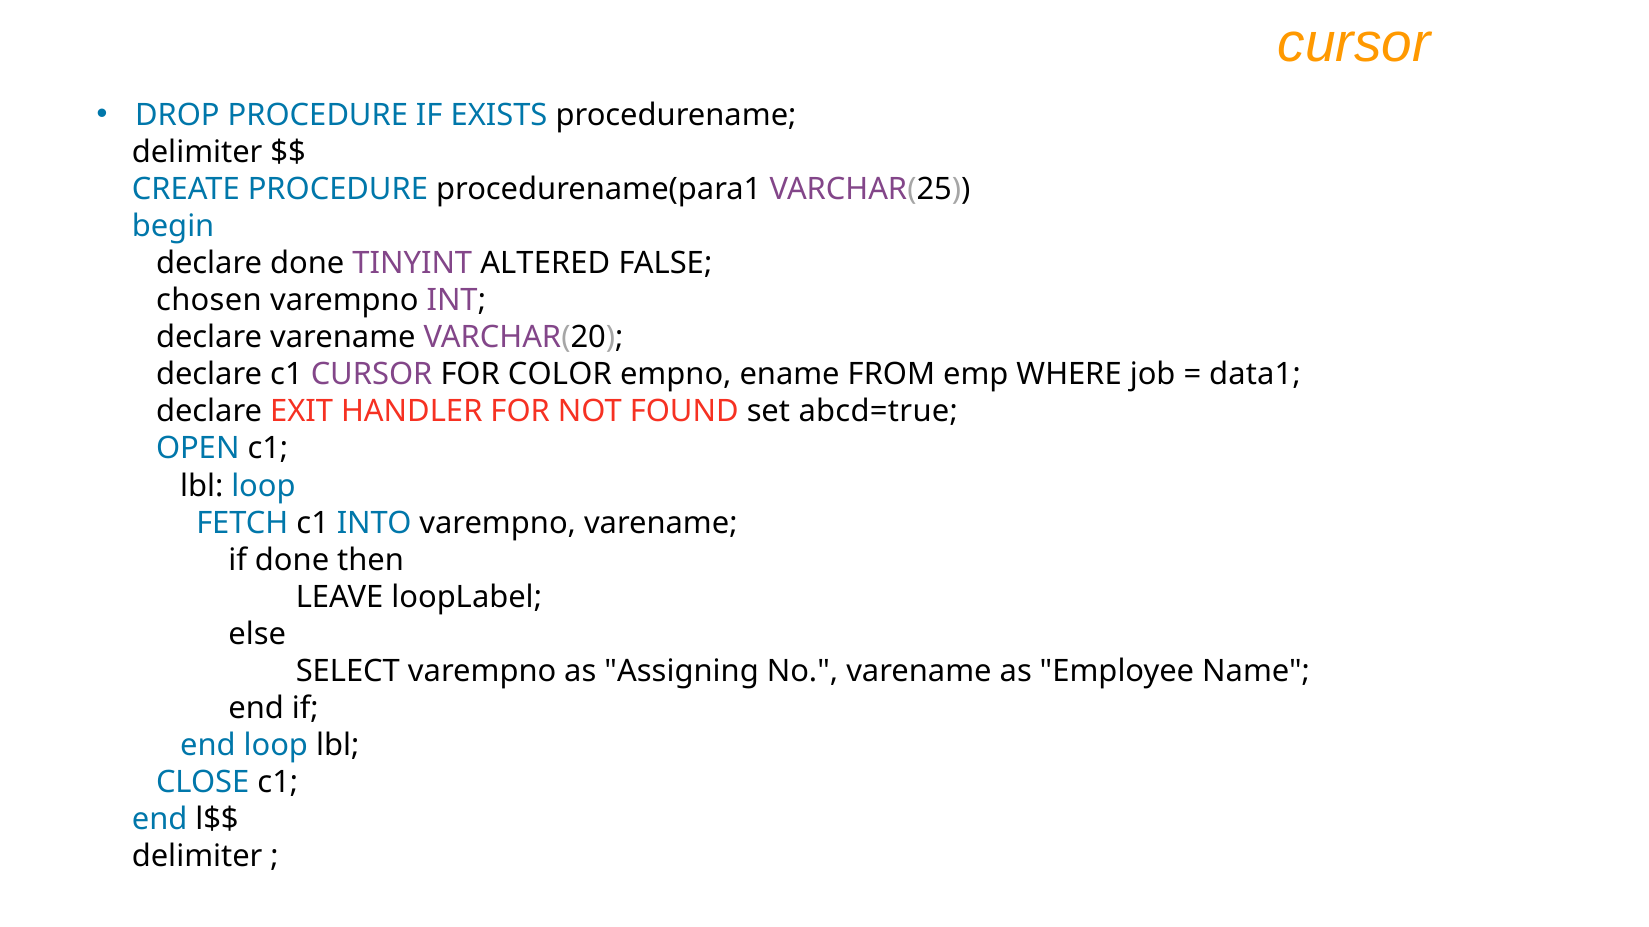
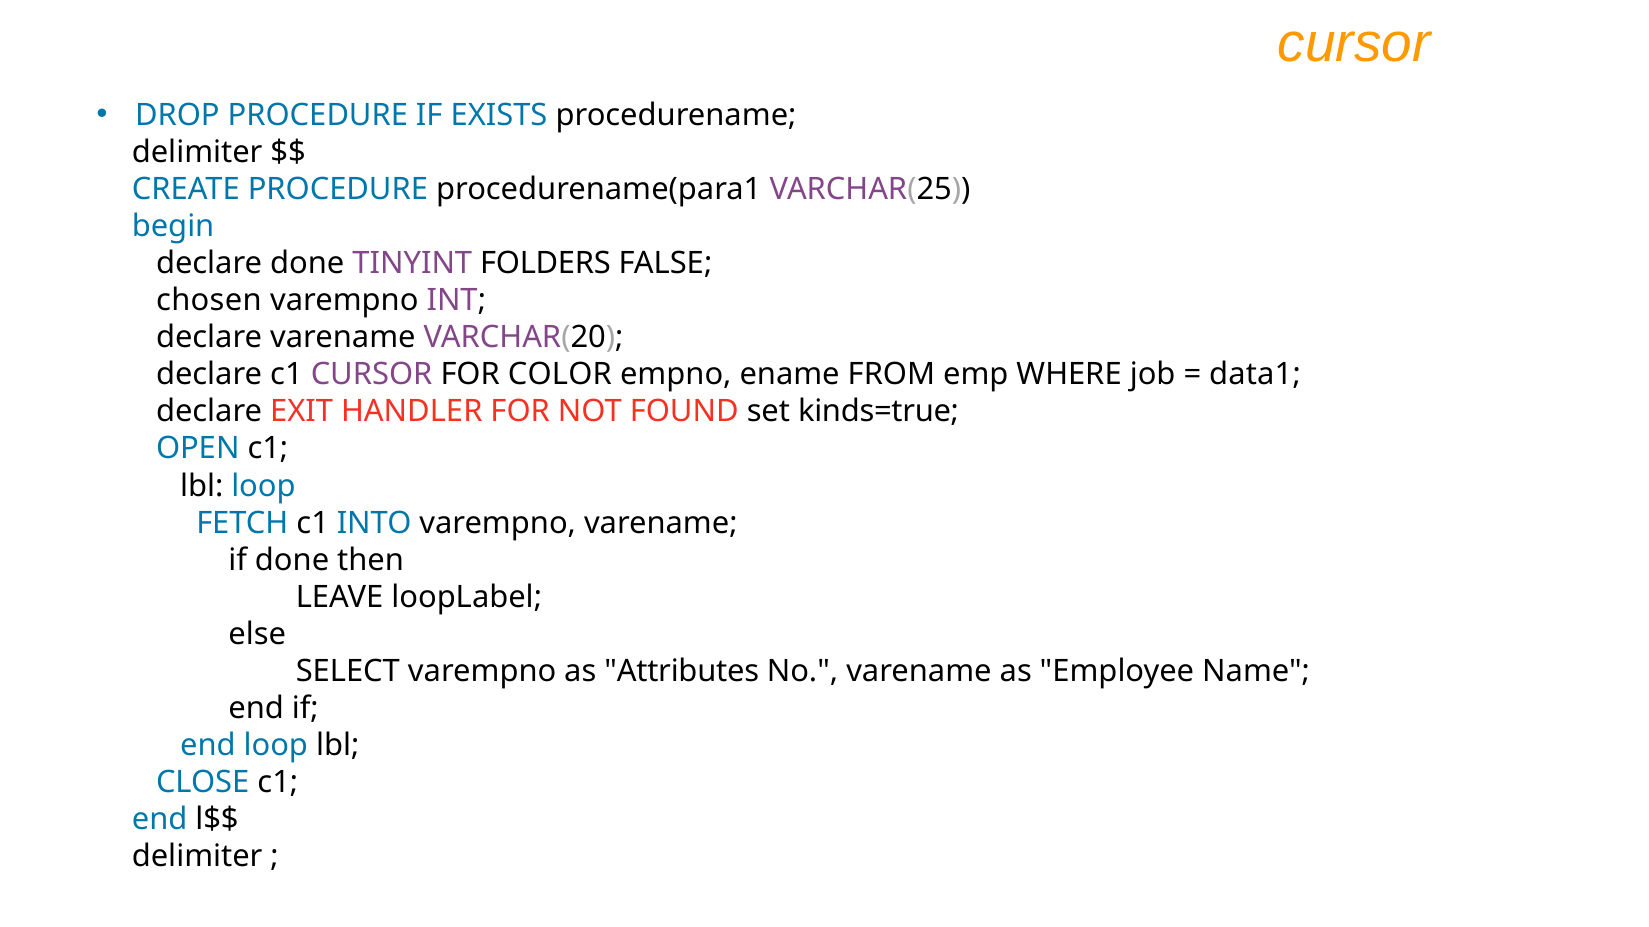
ALTERED: ALTERED -> FOLDERS (545, 263)
abcd=true: abcd=true -> kinds=true (879, 412)
Assigning: Assigning -> Attributes (682, 672)
